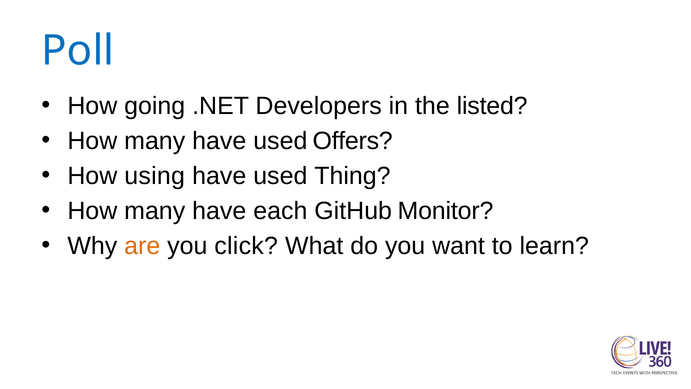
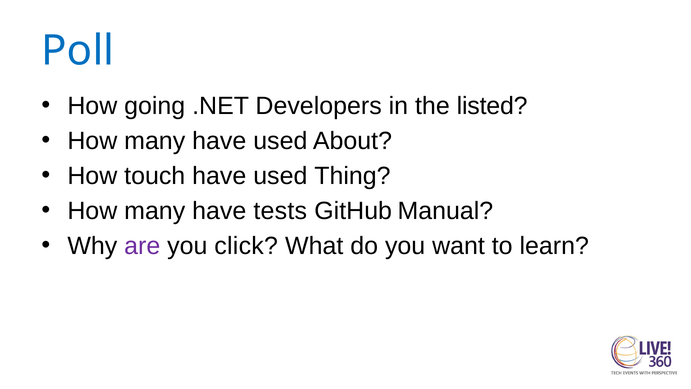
Offers: Offers -> About (352, 141)
using: using -> touch (155, 176)
each: each -> tests (280, 211)
Monitor: Monitor -> Manual (445, 211)
are colour: orange -> purple (142, 246)
